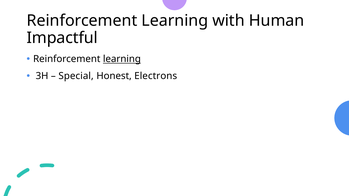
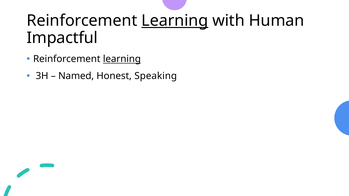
Learning underline: none -> present (175, 21)
Special: Special -> Named (76, 76)
Electrons: Electrons -> Speaking (156, 76)
